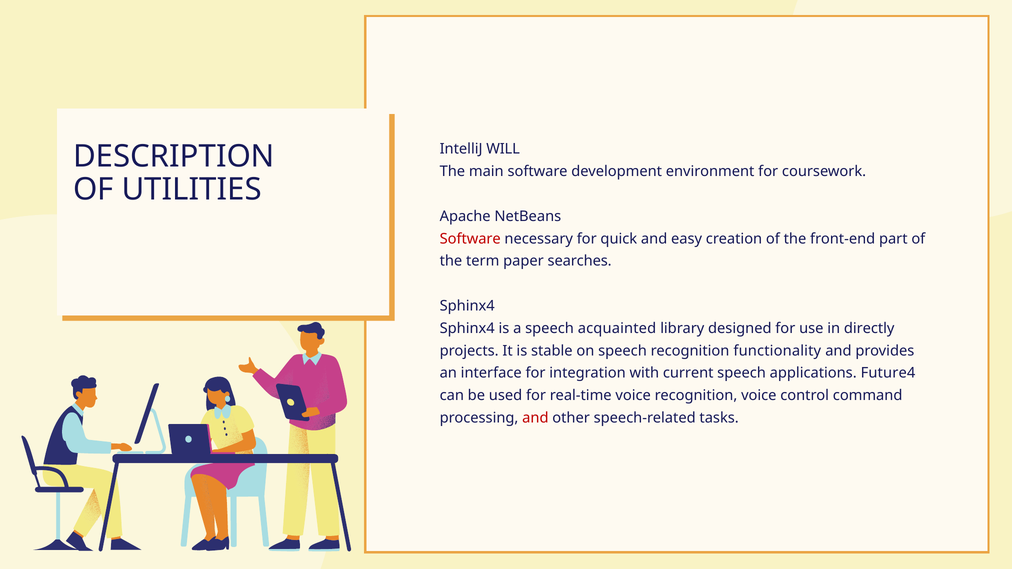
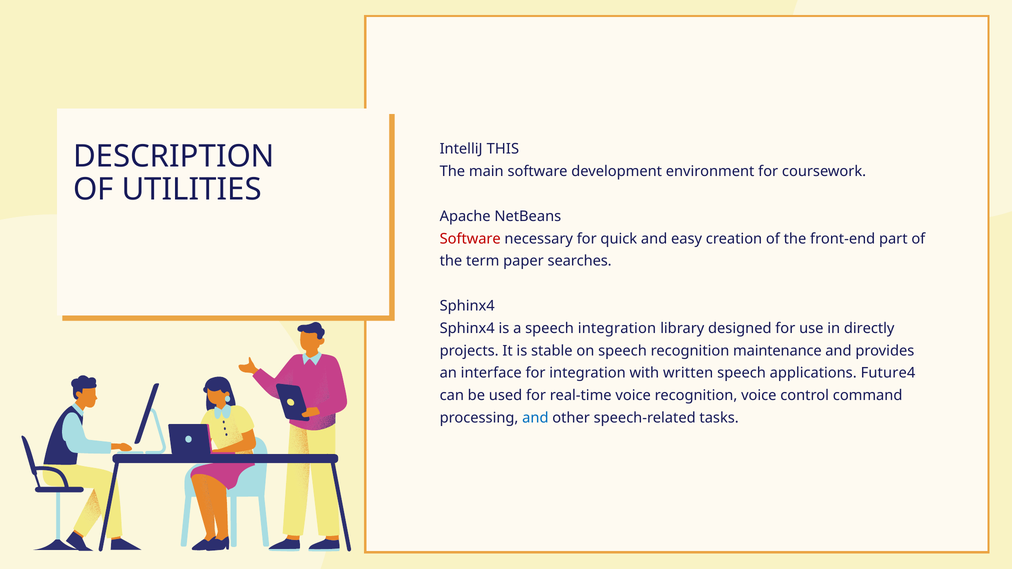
WILL: WILL -> THIS (503, 149)
speech acquainted: acquainted -> integration (617, 328)
functionality: functionality -> maintenance (777, 351)
current: current -> written (688, 373)
and colour: red -> blue (535, 418)
